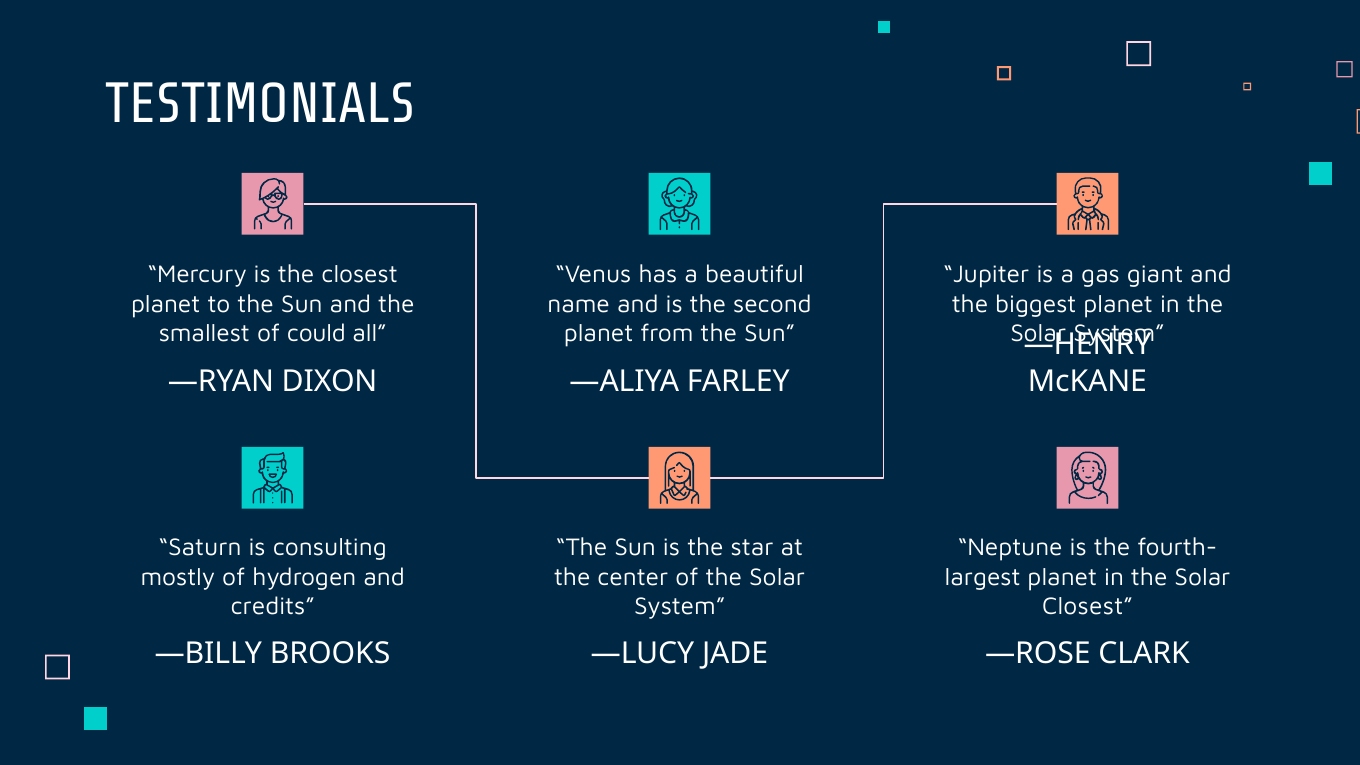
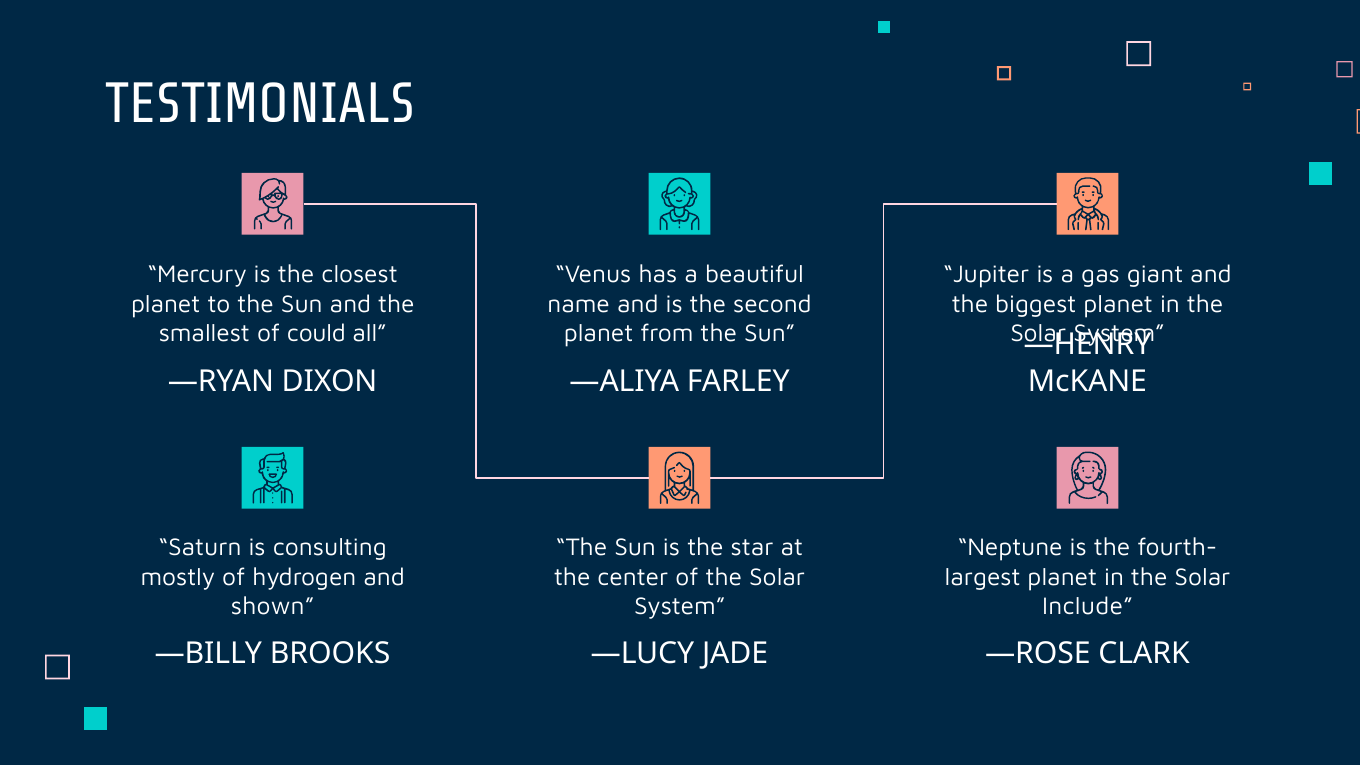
credits: credits -> shown (273, 607)
Closest: Closest -> Include (1087, 607)
